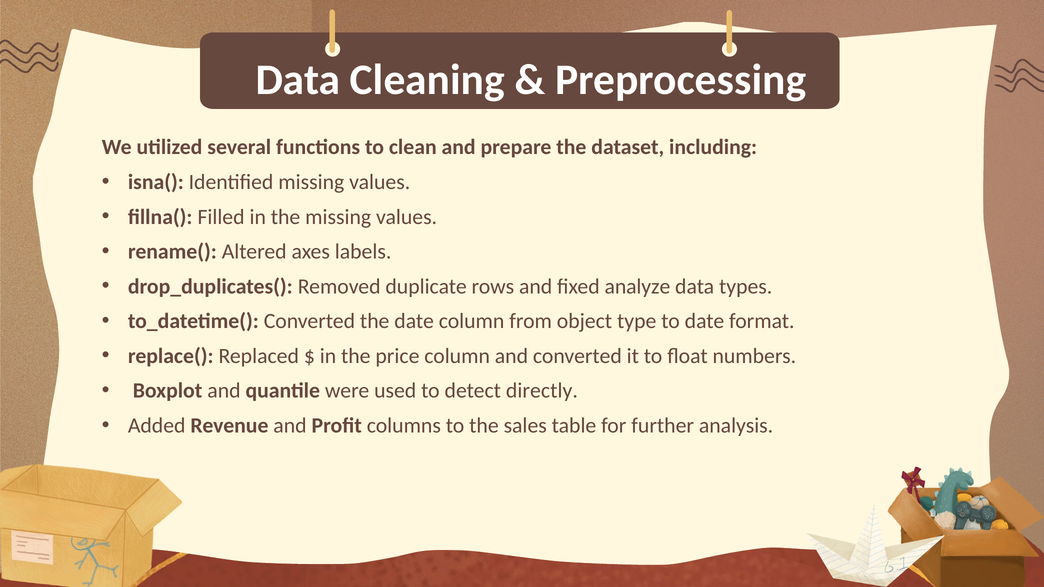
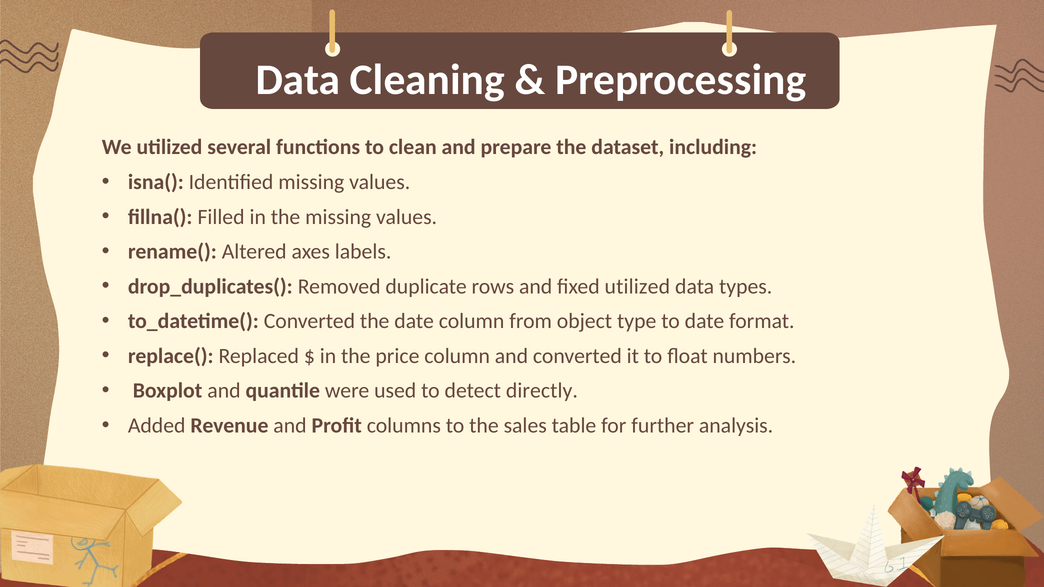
fixed analyze: analyze -> utilized (637, 287)
